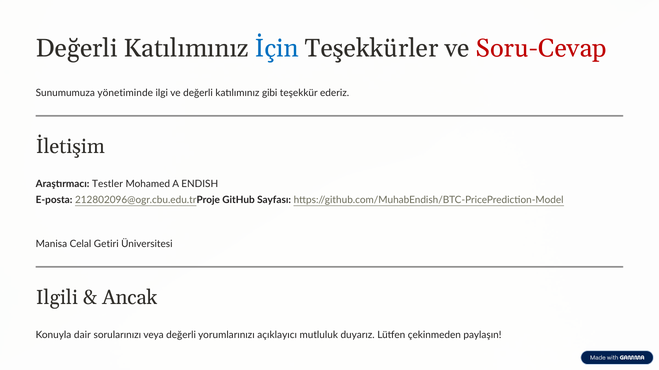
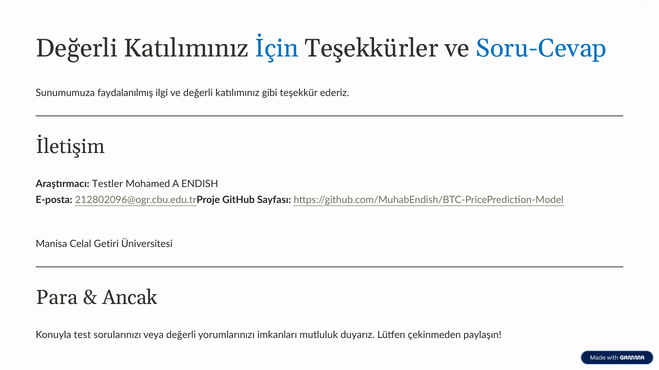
Soru-Cevap colour: red -> blue (541, 48)
yönetiminde: yönetiminde -> faydalanılmış (125, 93)
Ilgili: Ilgili -> Para (57, 298)
dair: dair -> test (82, 335)
açıklayıcı: açıklayıcı -> imkanları (277, 335)
